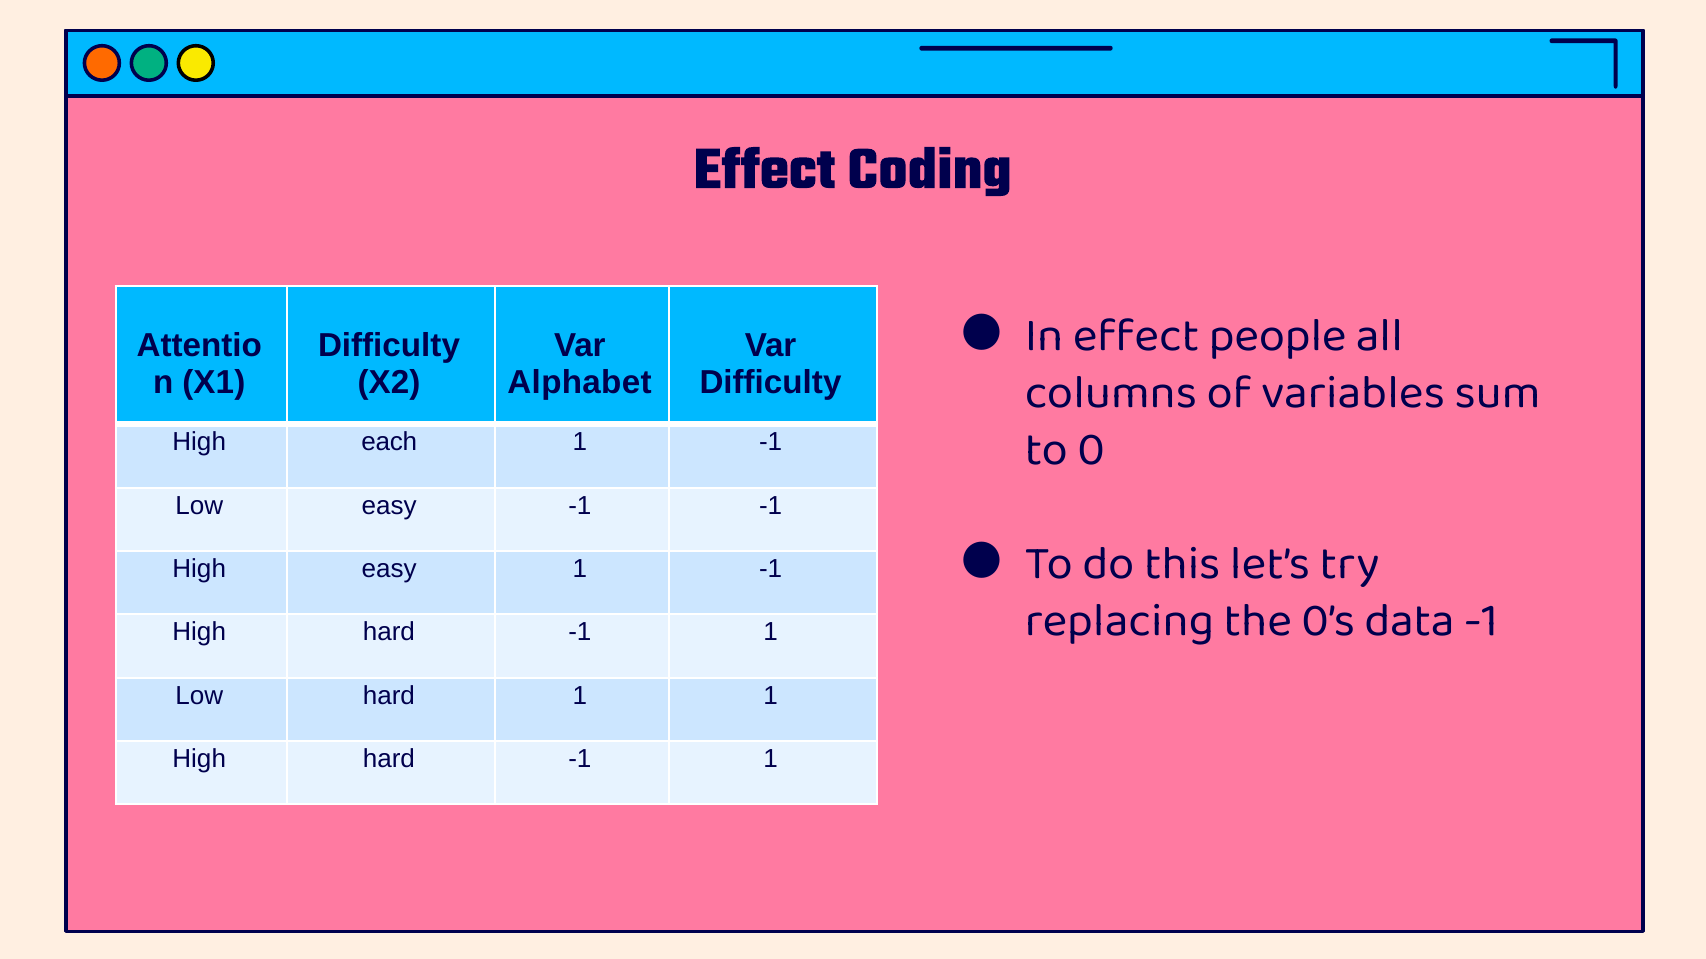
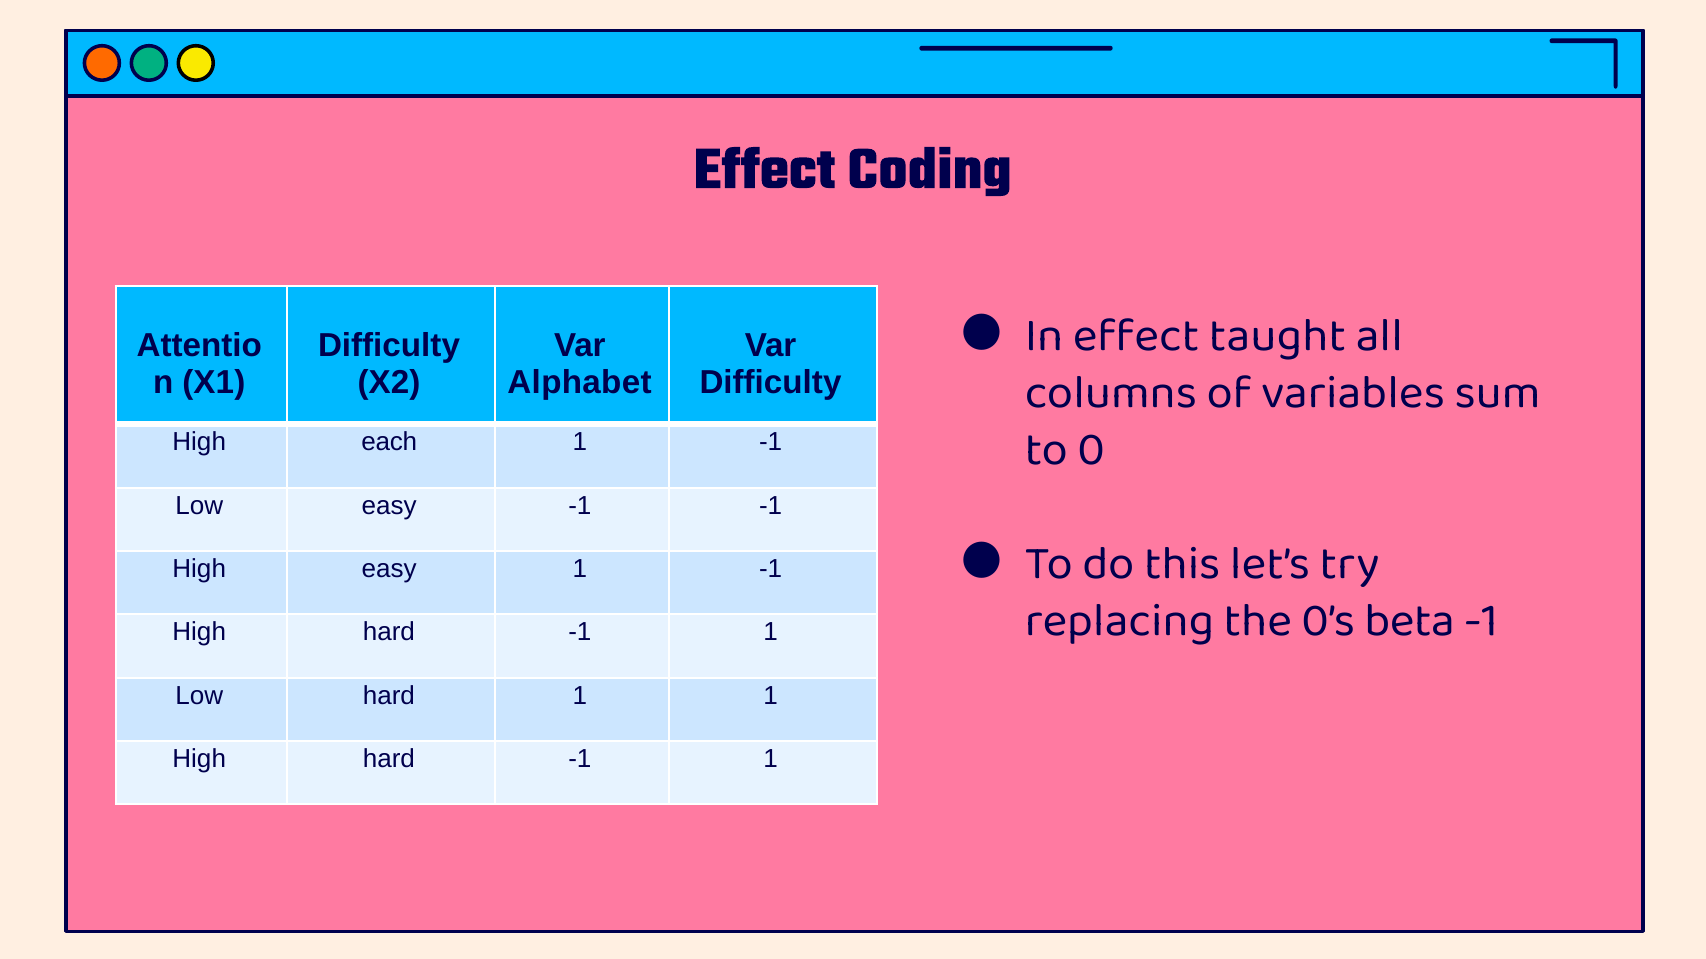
people: people -> taught (1278, 335)
data: data -> beta (1410, 620)
